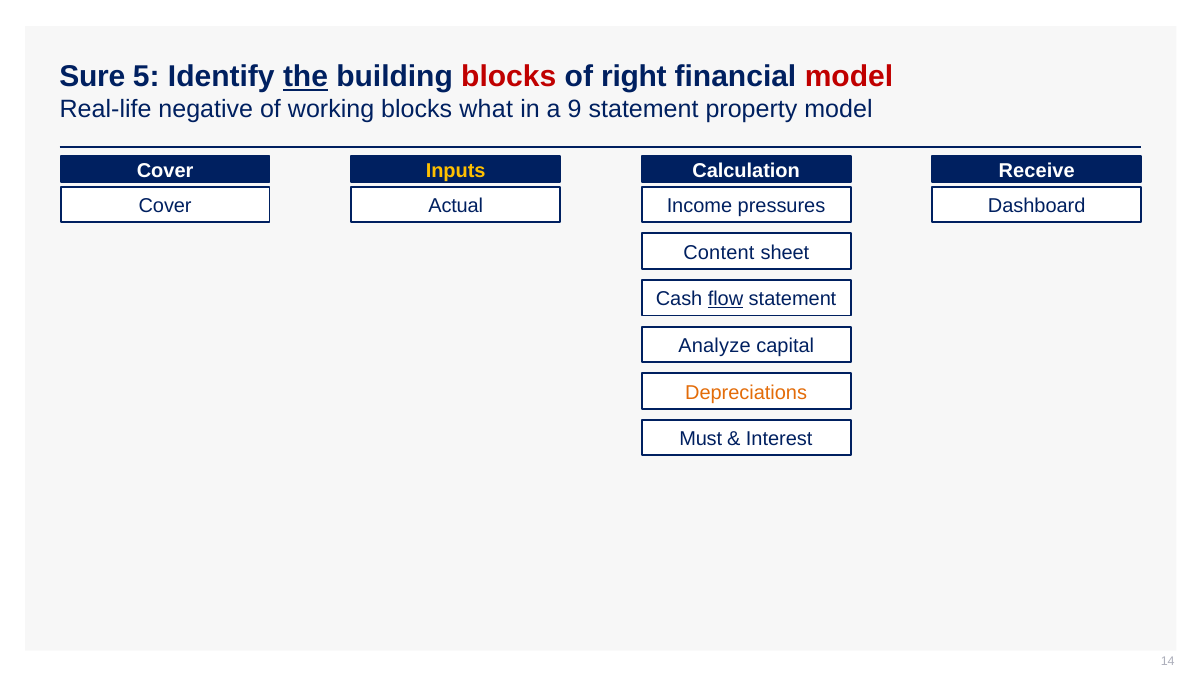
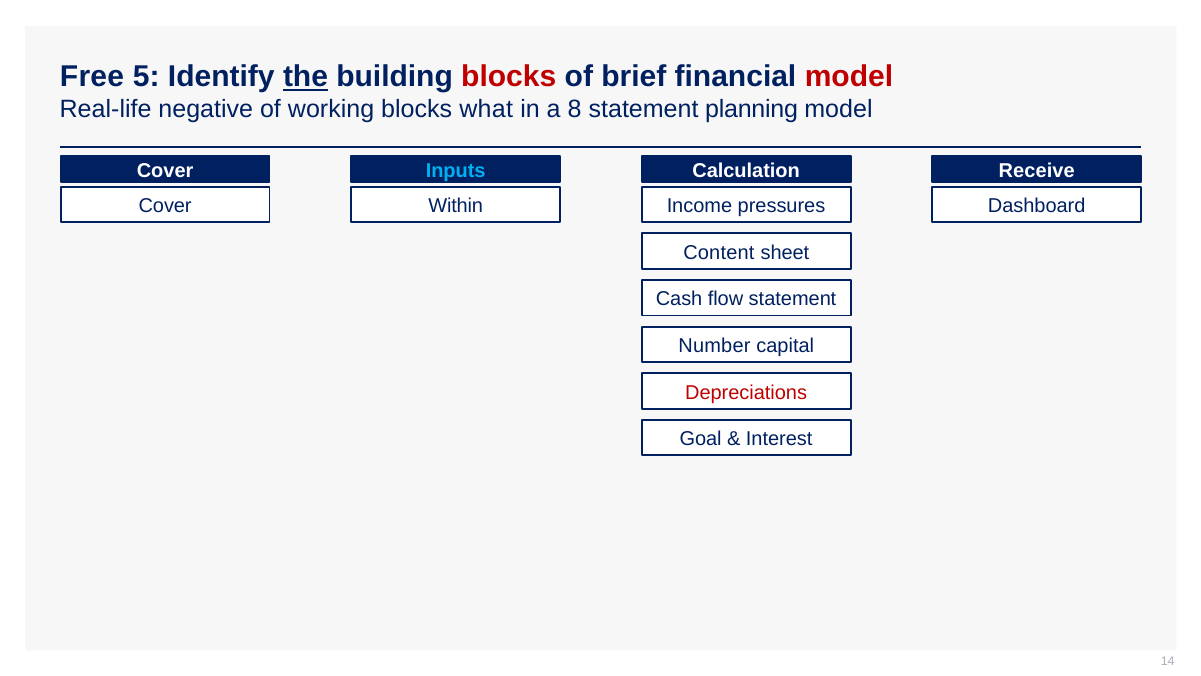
Sure: Sure -> Free (92, 77)
right: right -> brief (634, 77)
9: 9 -> 8 (575, 109)
property: property -> planning (752, 109)
Inputs colour: yellow -> light blue (456, 171)
Actual: Actual -> Within (456, 206)
flow underline: present -> none (726, 299)
Analyze: Analyze -> Number (714, 346)
Depreciations colour: orange -> red (746, 392)
Must: Must -> Goal (701, 439)
